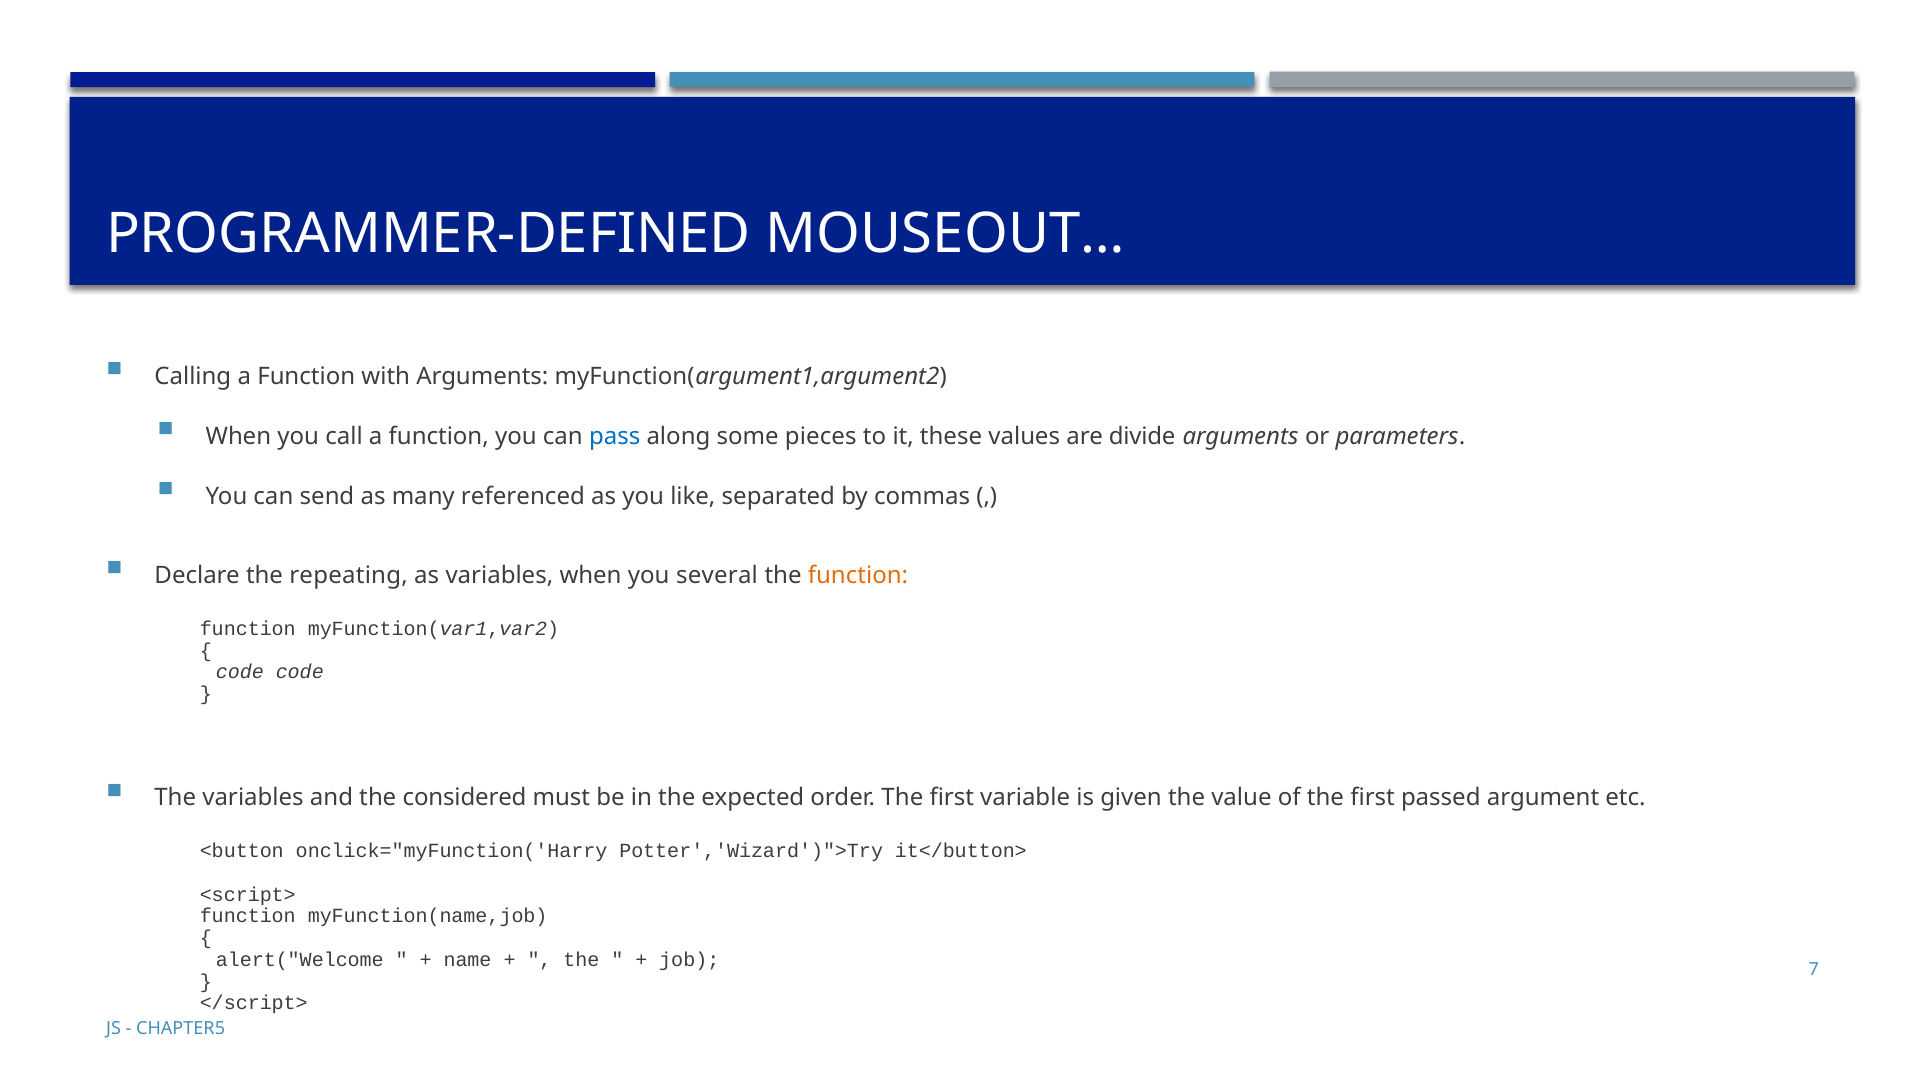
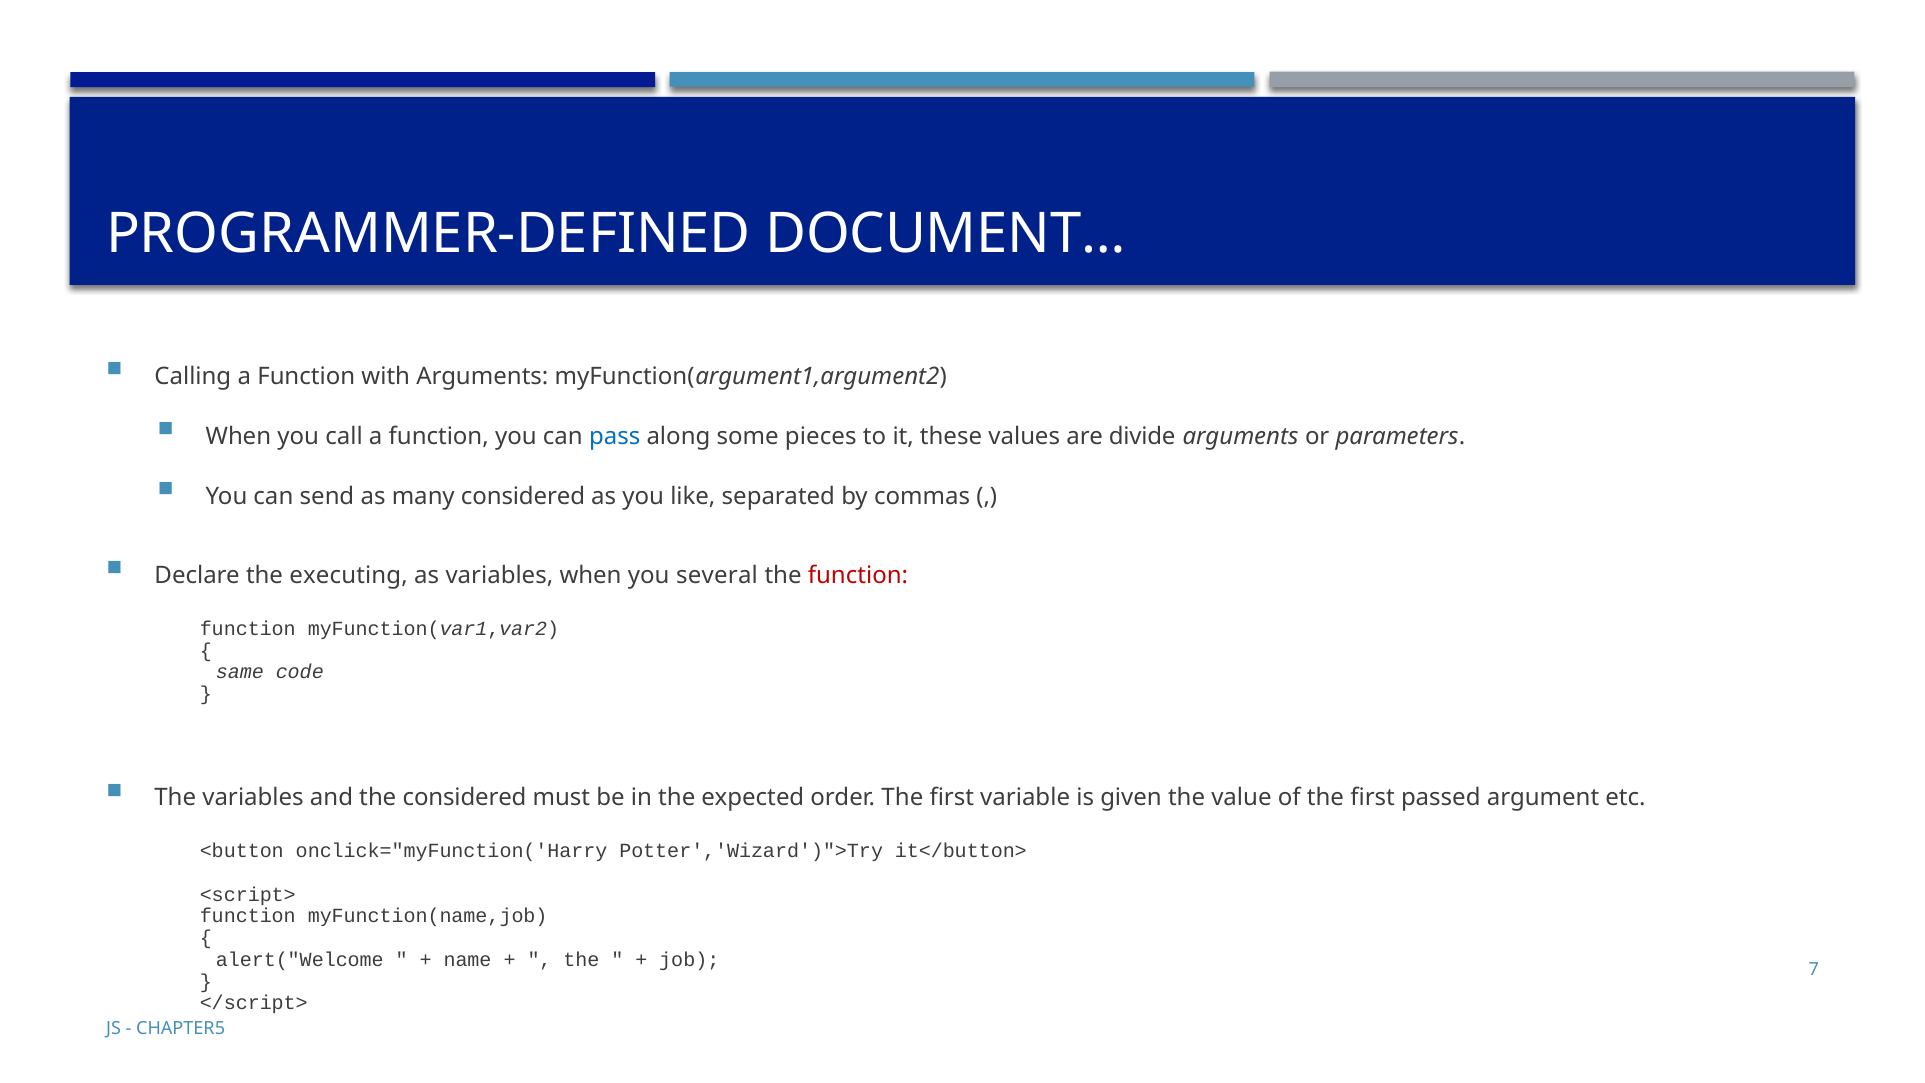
MOUSEOUT…: MOUSEOUT… -> DOCUMENT… (946, 234)
many referenced: referenced -> considered (523, 496)
repeating: repeating -> executing (349, 575)
function colour: orange -> red (858, 575)
code: code -> same (240, 672)
